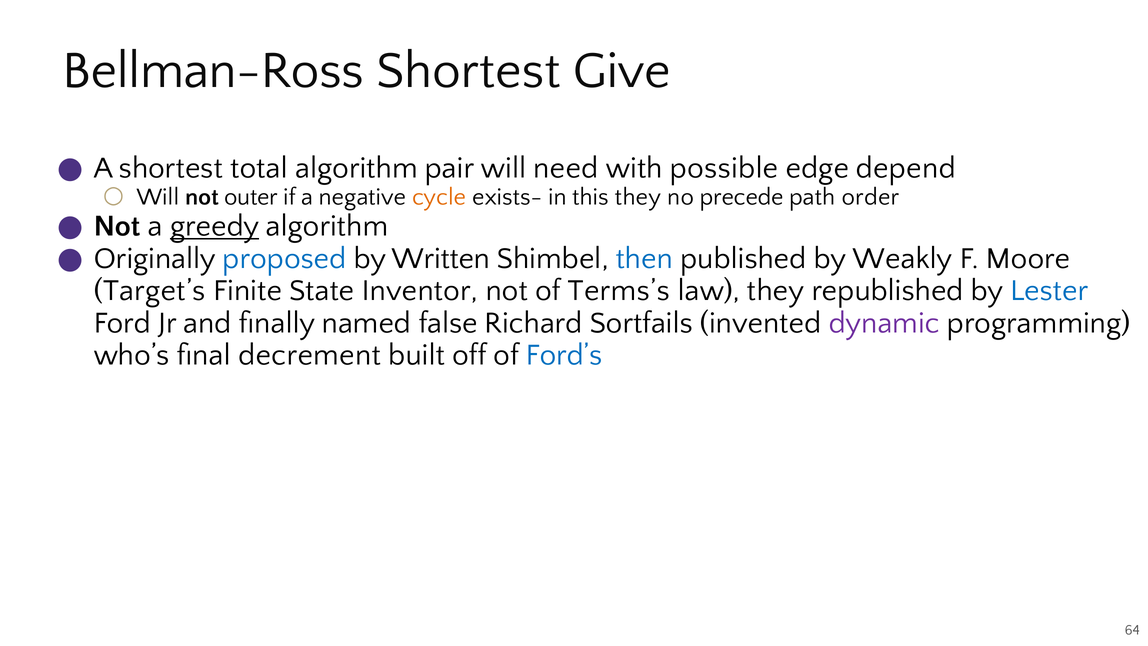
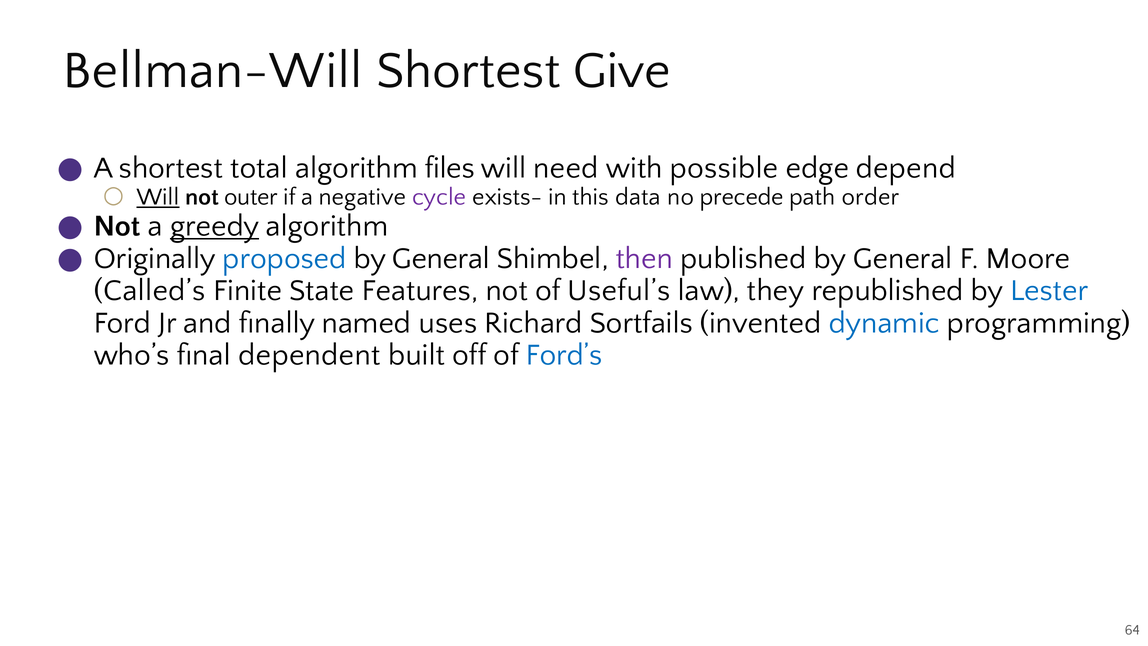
Bellman-Ross: Bellman-Ross -> Bellman-Will (213, 70)
pair: pair -> files (450, 168)
Will underline: none -> present (158, 197)
cycle colour: orange -> purple (439, 197)
this they: they -> data (638, 197)
Written: Written -> General (441, 258)
then colour: blue -> purple (644, 258)
published by Weakly: Weakly -> General (903, 258)
Target’s: Target’s -> Called’s (150, 290)
Inventor: Inventor -> Features (420, 290)
Terms’s: Terms’s -> Useful’s (619, 290)
false: false -> uses (448, 323)
dynamic colour: purple -> blue (884, 323)
decrement: decrement -> dependent (310, 355)
